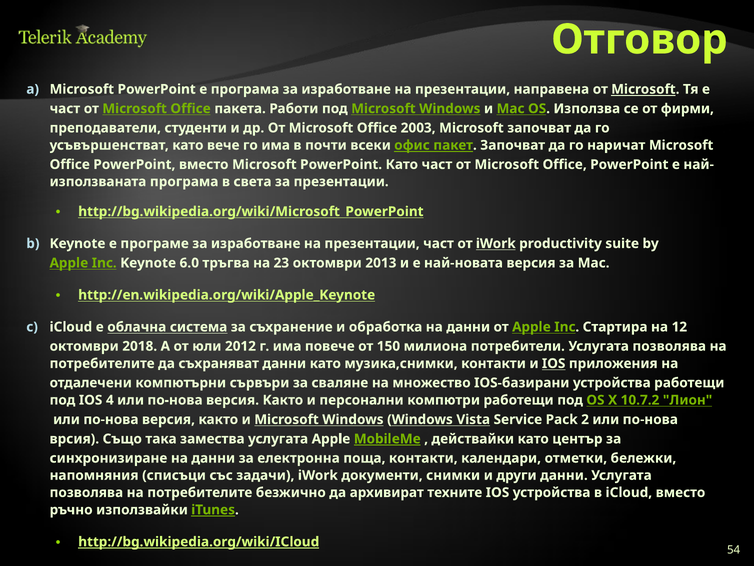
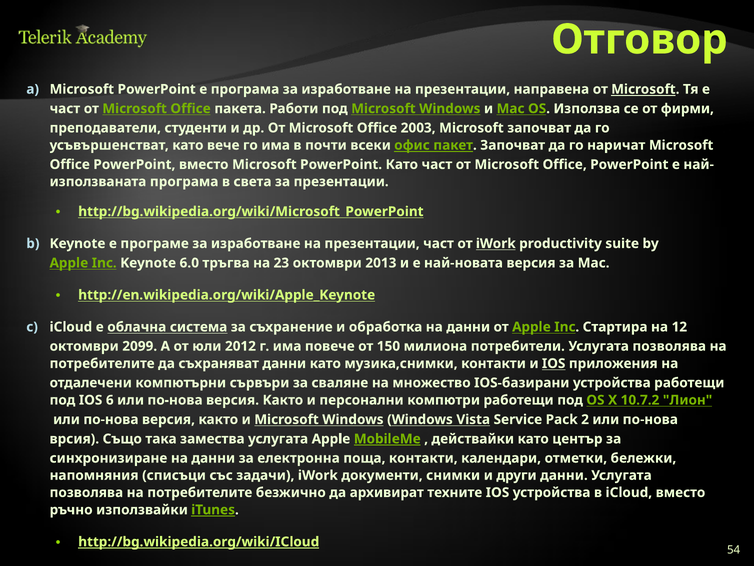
2018: 2018 -> 2099 (140, 346)
4: 4 -> 6 (110, 400)
